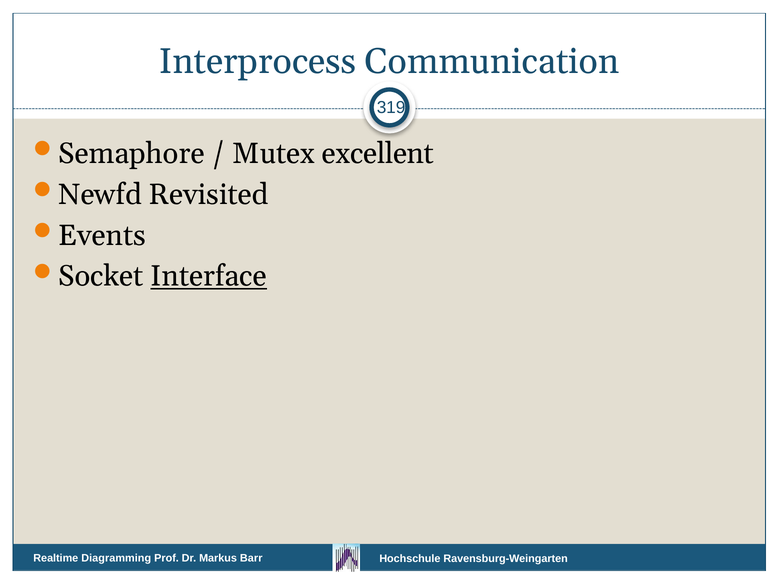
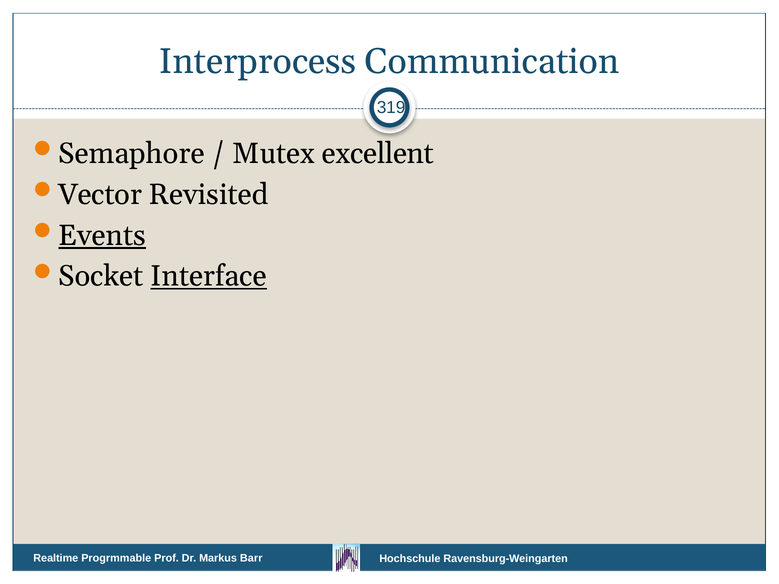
Newfd: Newfd -> Vector (100, 195)
Events underline: none -> present (102, 235)
Diagramming: Diagramming -> Progrmmable (116, 559)
